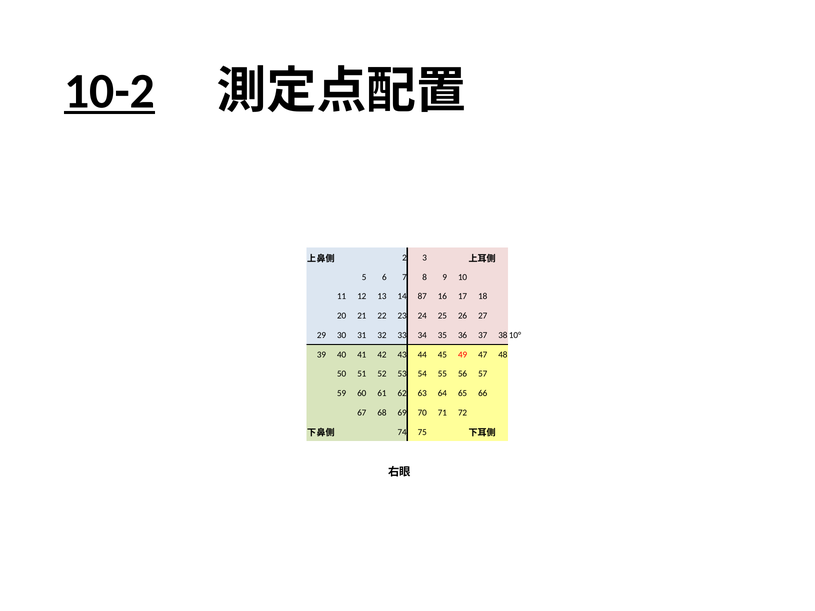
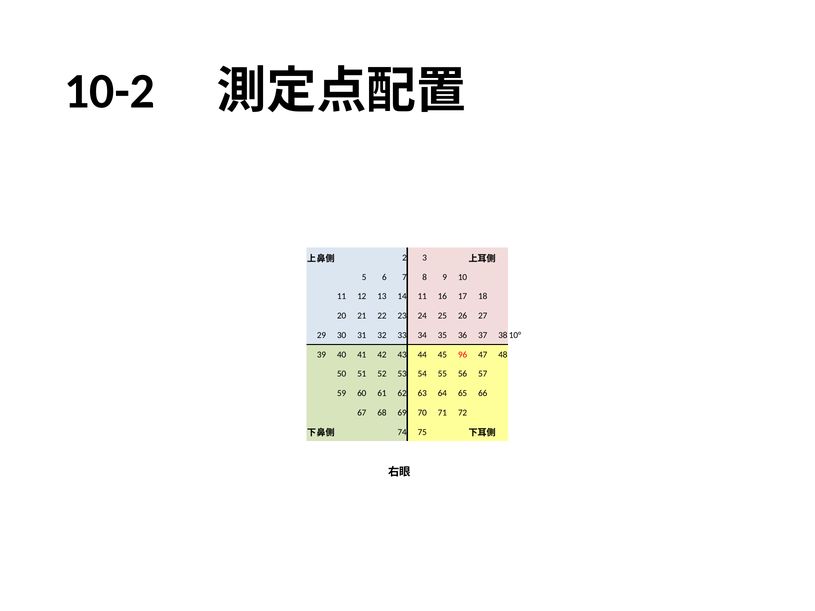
10-2 underline: present -> none (110, 91)
14 87: 87 -> 11 (422, 297)
49: 49 -> 96 (463, 355)
